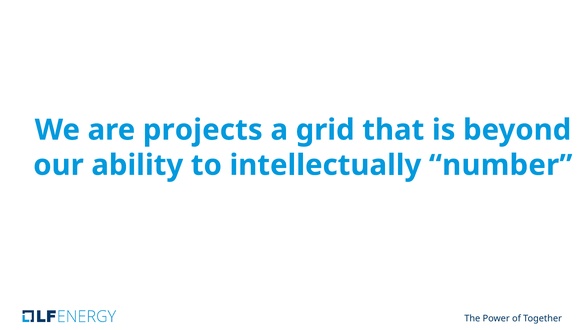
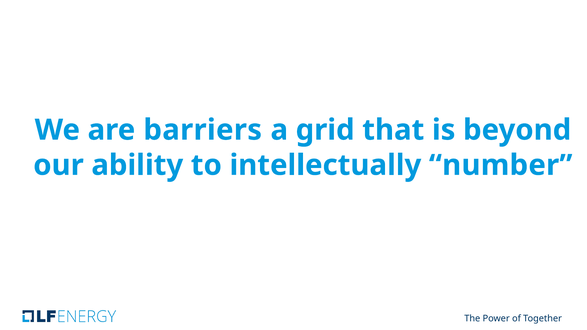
projects: projects -> barriers (203, 130)
